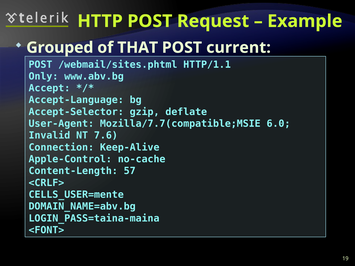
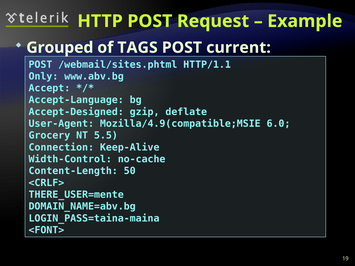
THAT: THAT -> TAGS (138, 48)
Accept-Selector: Accept-Selector -> Accept-Designed (76, 112)
Mozilla/7.7(compatible;MSIE: Mozilla/7.7(compatible;MSIE -> Mozilla/4.9(compatible;MSIE (180, 124)
Invalid: Invalid -> Grocery (49, 136)
7.6: 7.6 -> 5.5 (106, 136)
Apple-Control: Apple-Control -> Width-Control (70, 159)
57: 57 -> 50 (130, 171)
CELLS_USER=mente: CELLS_USER=mente -> THERE_USER=mente (76, 195)
